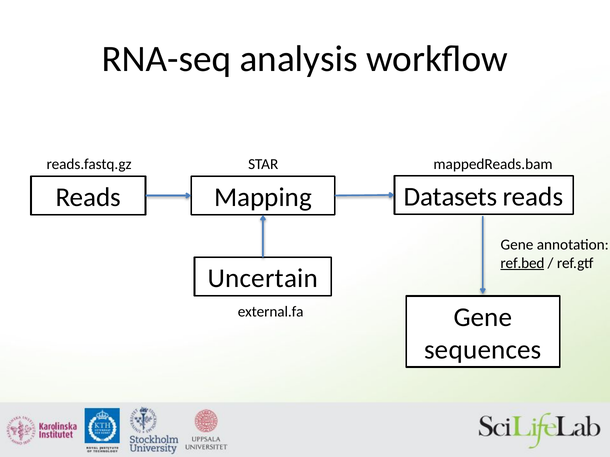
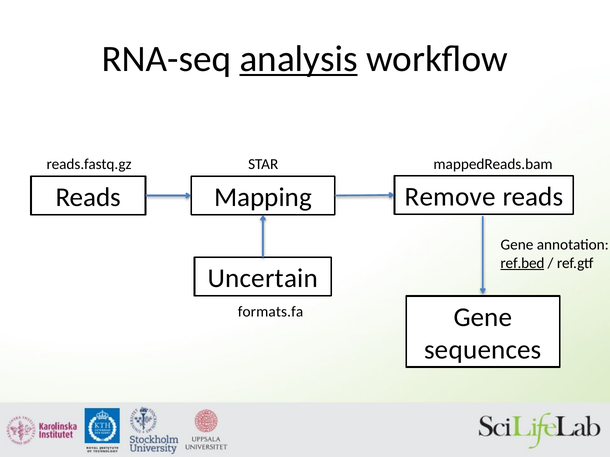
analysis underline: none -> present (299, 59)
Datasets: Datasets -> Remove (450, 197)
external.fa: external.fa -> formats.fa (271, 312)
